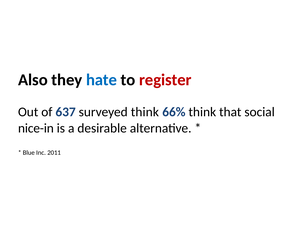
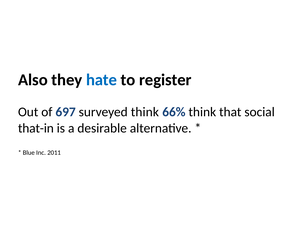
register colour: red -> black (165, 80)
637: 637 -> 697 (66, 112)
nice-in: nice-in -> that-in (36, 128)
